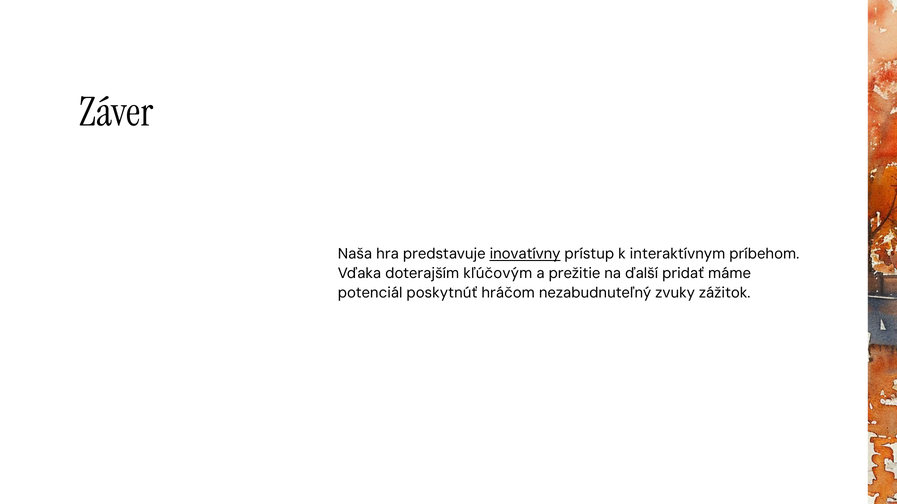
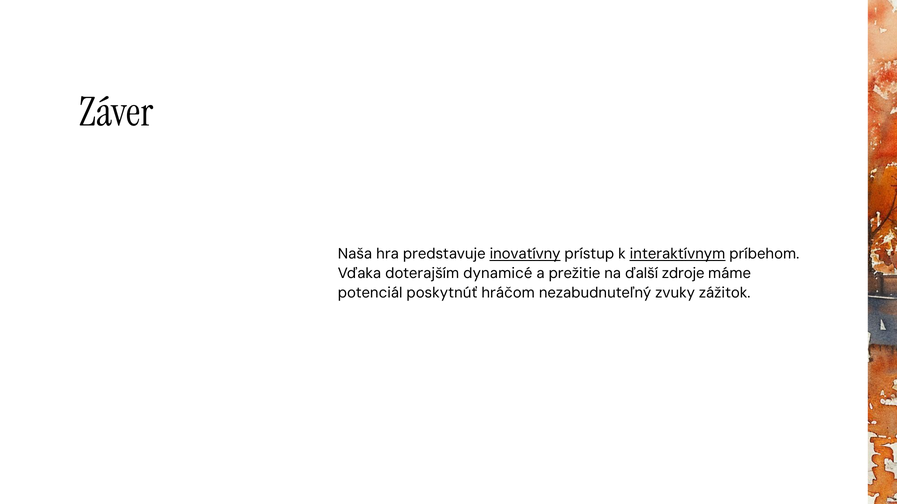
interaktívnym underline: none -> present (678, 254)
kľúčovým: kľúčovým -> dynamicé (498, 274)
pridať: pridať -> zdroje (683, 274)
